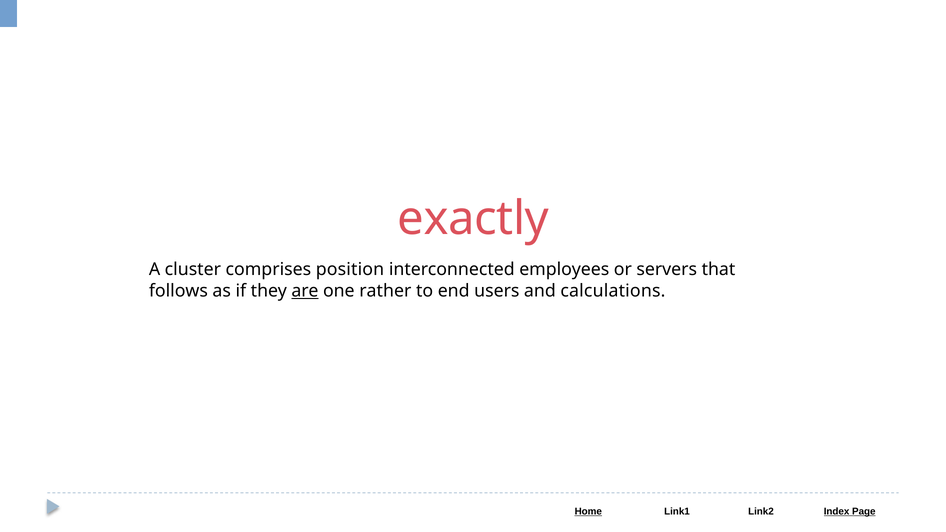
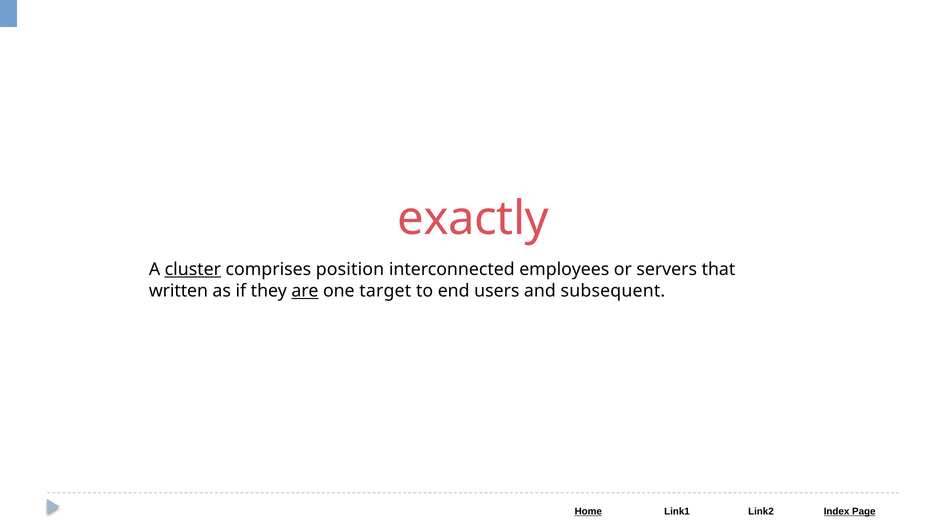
cluster underline: none -> present (193, 270)
follows: follows -> written (178, 291)
rather: rather -> target (385, 291)
calculations: calculations -> subsequent (613, 291)
